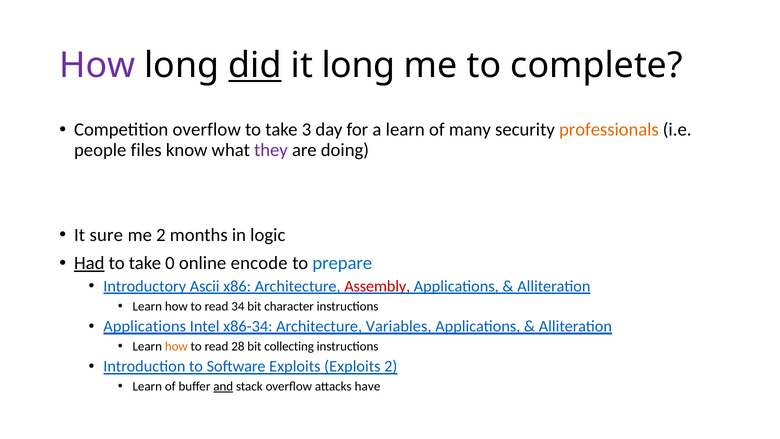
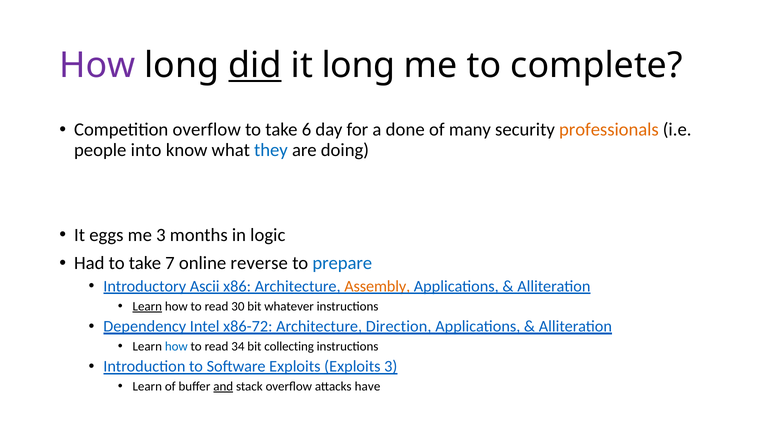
3: 3 -> 6 (307, 130)
a learn: learn -> done (405, 130)
files: files -> into (146, 150)
they colour: purple -> blue (271, 150)
sure: sure -> eggs (106, 235)
me 2: 2 -> 3 (161, 235)
Had underline: present -> none (89, 263)
0: 0 -> 7 (170, 263)
encode: encode -> reverse (259, 263)
Assembly colour: red -> orange (377, 286)
Learn underline: none -> present (147, 306)
34: 34 -> 30 (238, 306)
character: character -> whatever (289, 306)
Applications: Applications -> Dependency (145, 326)
x86-34: x86-34 -> x86-72 (248, 326)
Variables: Variables -> Direction (399, 326)
how colour: orange -> blue (176, 346)
28: 28 -> 34 (238, 346)
Exploits 2: 2 -> 3 (391, 366)
